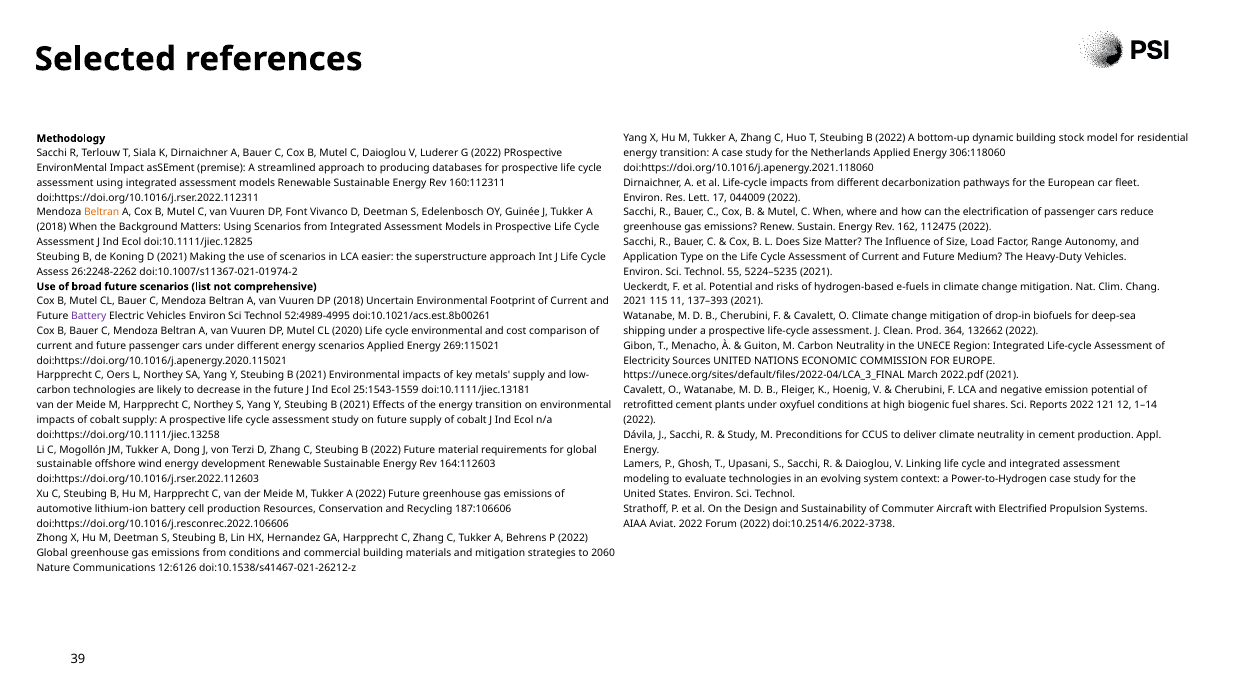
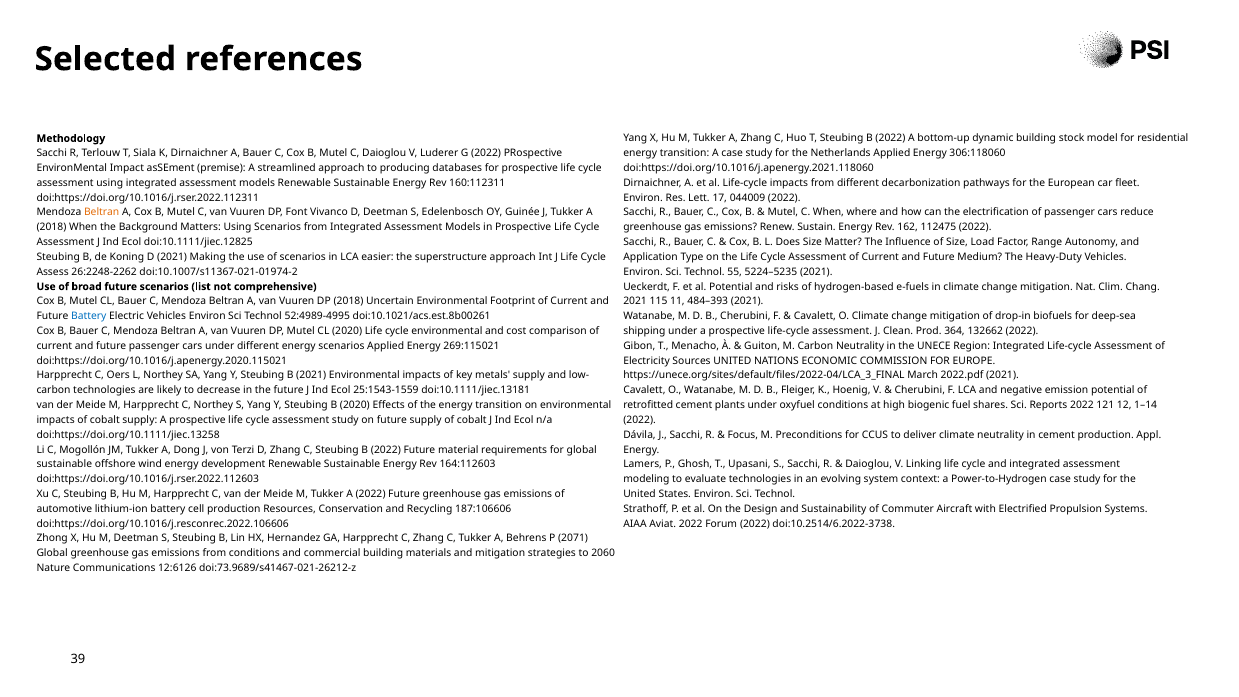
137–393: 137–393 -> 484–393 (708, 301)
Battery colour: purple -> blue (89, 316)
2021: 2021 -> 2020 (355, 405)
Study: Study -> Focus (743, 435)
P 2022: 2022 -> 2071 (573, 538)
doi:10.1538/s41467-021-26212-z: doi:10.1538/s41467-021-26212-z -> doi:73.9689/s41467-021-26212-z (278, 568)
